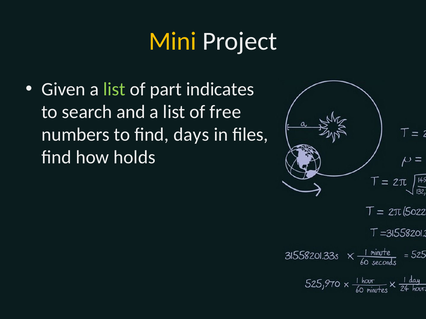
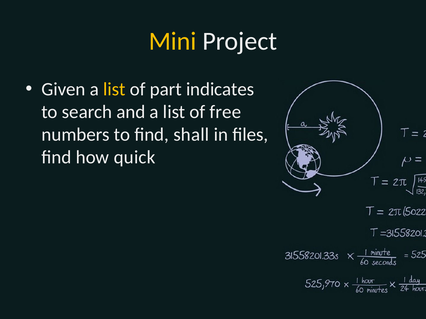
list colour: light green -> yellow (114, 89)
days: days -> shall (191, 135)
holds: holds -> quick (135, 158)
